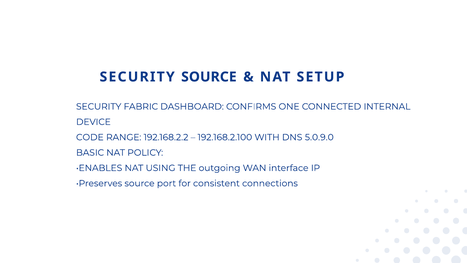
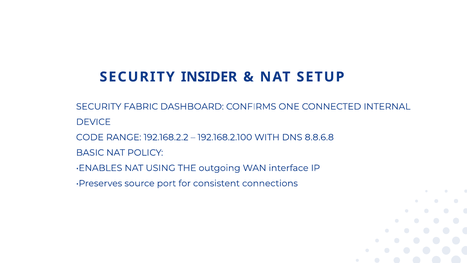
SECURITY SOURCE: SOURCE -> INSIDER (209, 77)
5.0.9.0: 5.0.9.0 -> 8.8.6.8 (319, 137)
